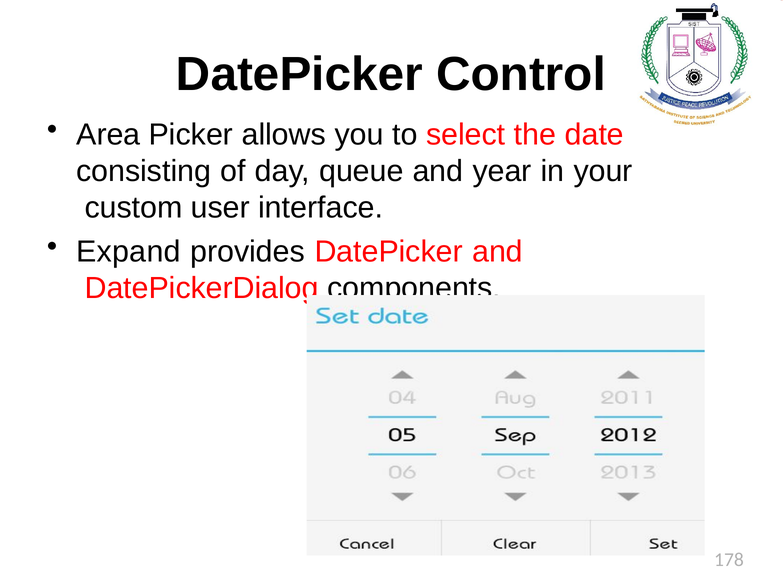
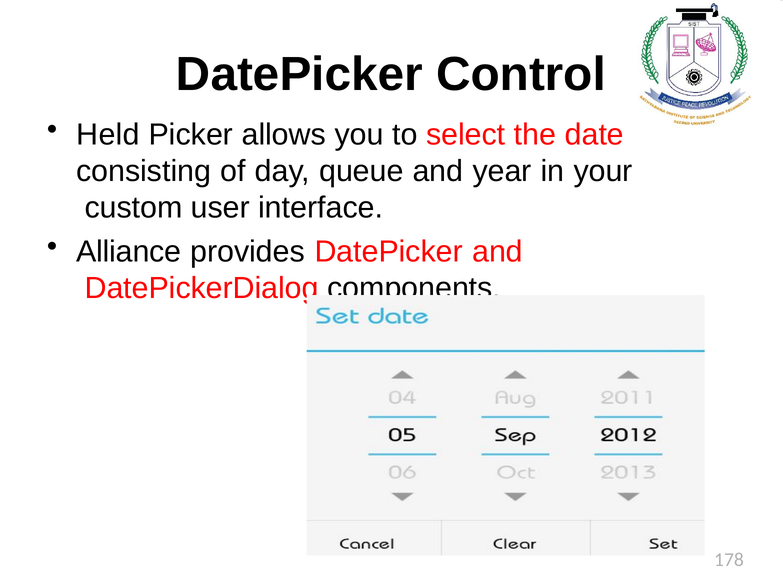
Area: Area -> Held (108, 134)
Expand: Expand -> Alliance (129, 251)
